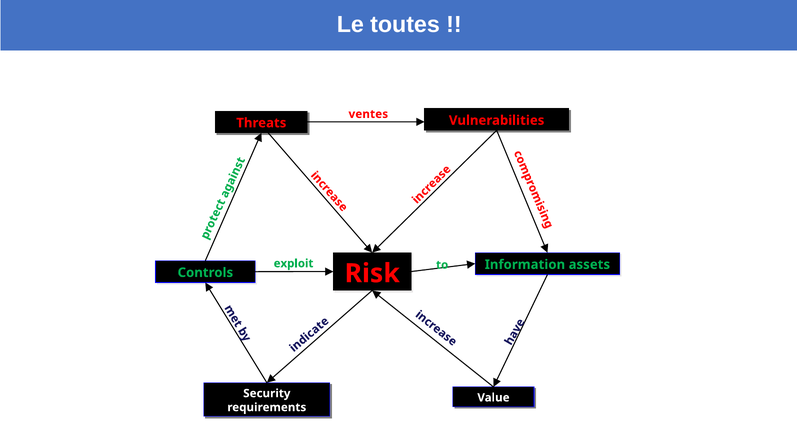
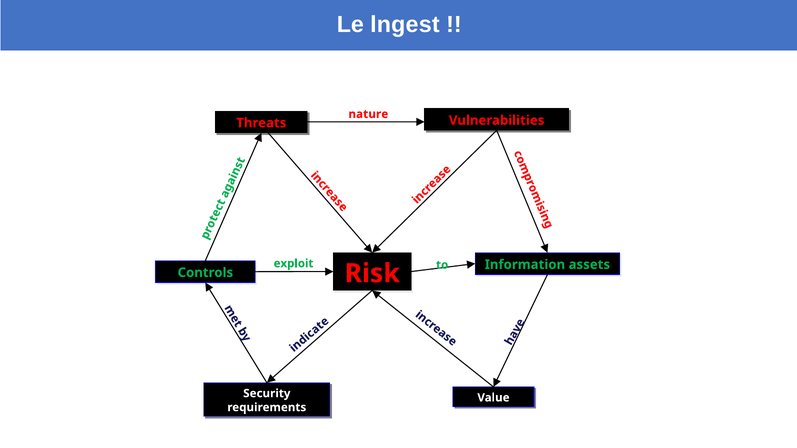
toutes: toutes -> lngest (405, 24)
ventes: ventes -> nature (368, 114)
